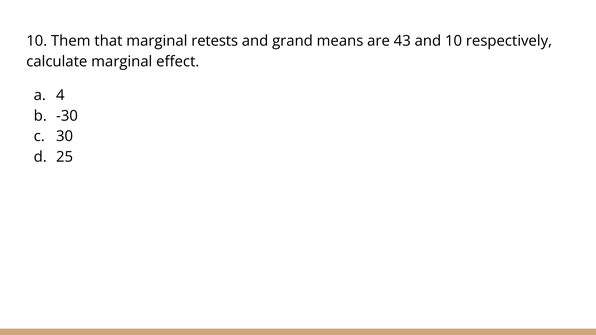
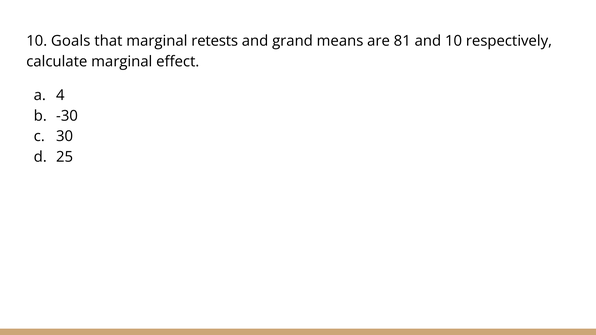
Them: Them -> Goals (71, 41)
43: 43 -> 81 (402, 41)
